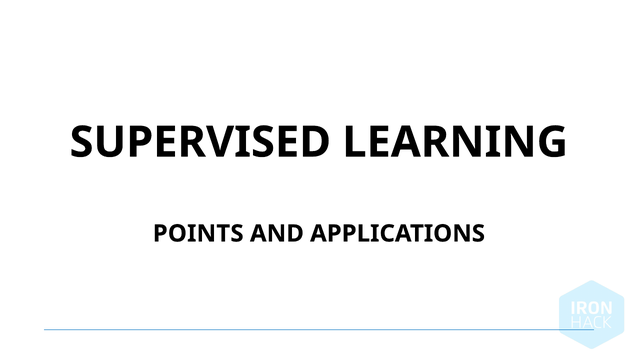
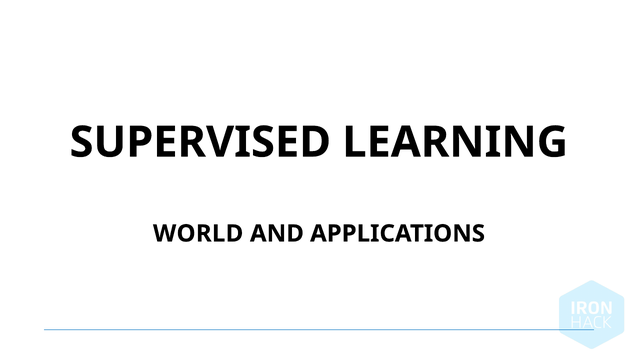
POINTS: POINTS -> WORLD (198, 234)
